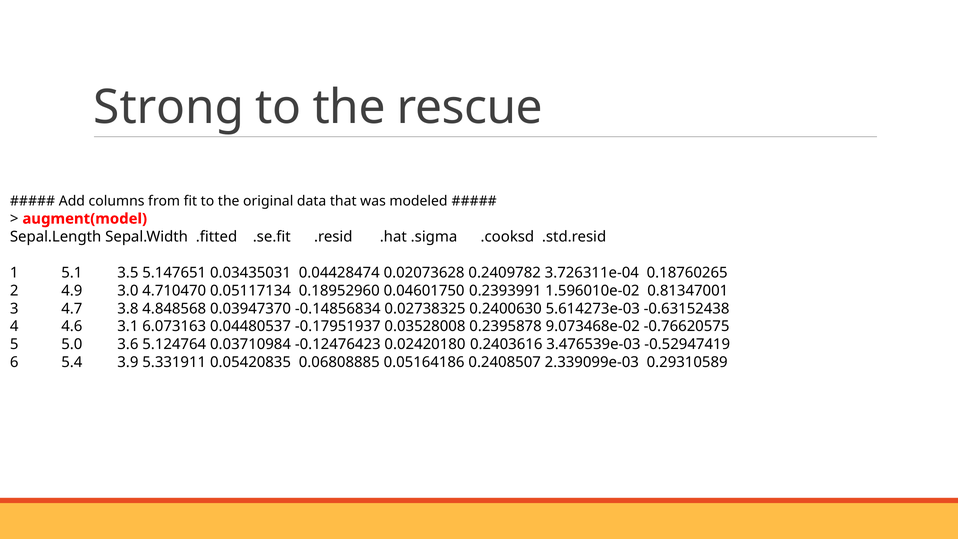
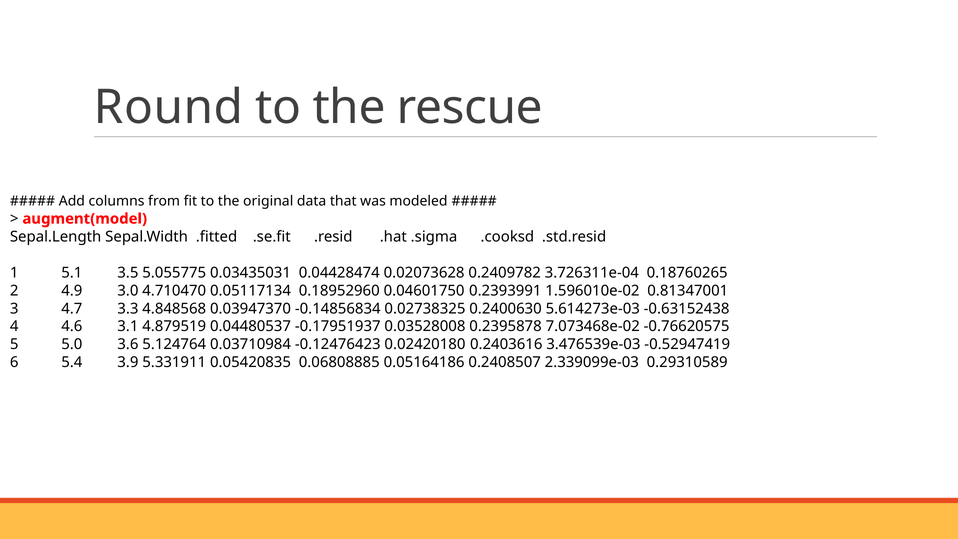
Strong: Strong -> Round (168, 107)
5.147651: 5.147651 -> 5.055775 (174, 273)
3.8: 3.8 -> 3.3 (128, 309)
6.073163: 6.073163 -> 4.879519 (174, 326)
9.073468e-02: 9.073468e-02 -> 7.073468e-02 (593, 326)
